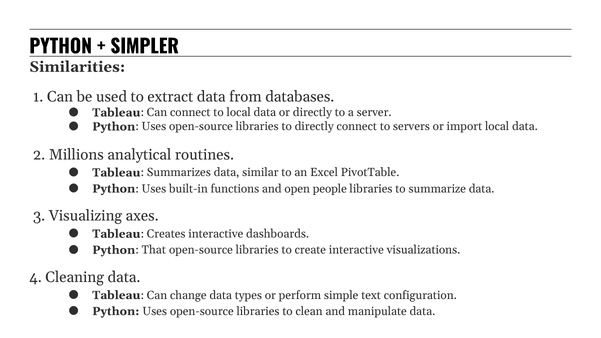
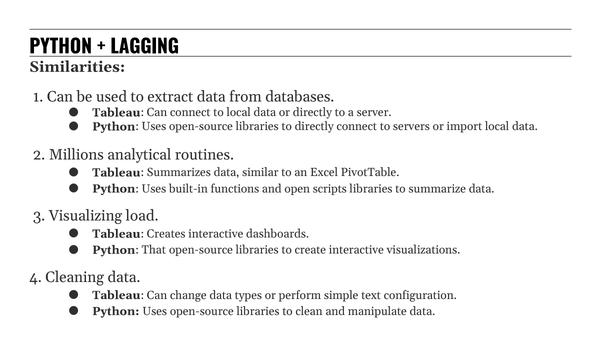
SIMPLER: SIMPLER -> LAGGING (145, 47)
people: people -> scripts (330, 189)
axes: axes -> load (142, 216)
